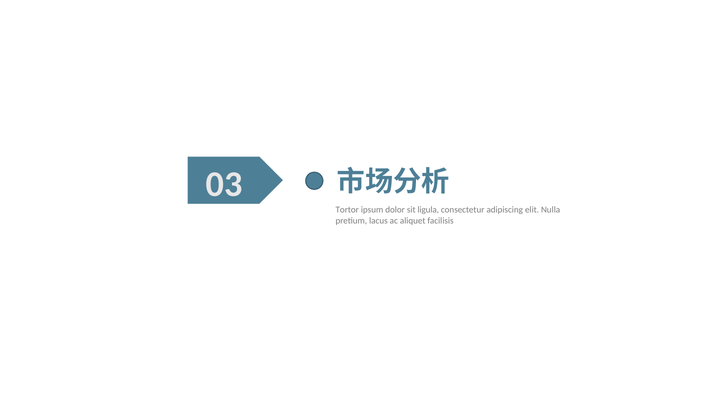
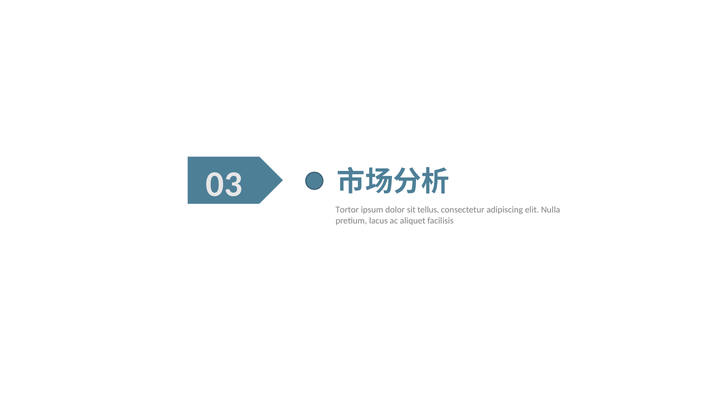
ligula: ligula -> tellus (428, 210)
